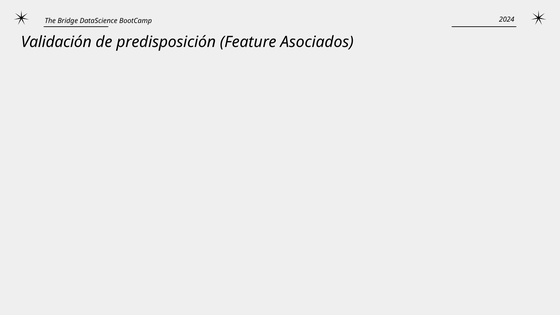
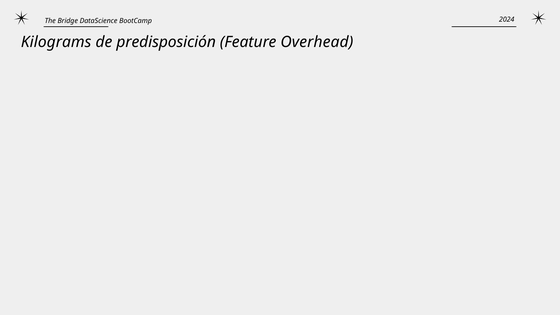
Validación: Validación -> Kilograms (56, 42)
Asociados: Asociados -> Overhead (317, 42)
